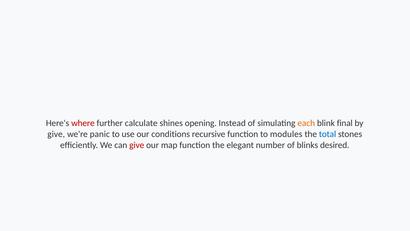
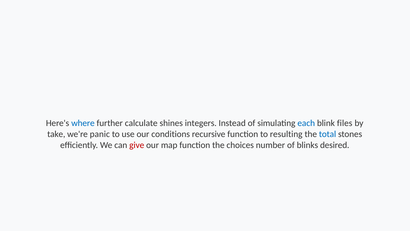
where colour: red -> blue (83, 123)
opening: opening -> integers (201, 123)
each colour: orange -> blue (306, 123)
final: final -> files (345, 123)
give: give -> take (56, 134)
modules: modules -> resulting (286, 134)
elegant: elegant -> choices (240, 145)
